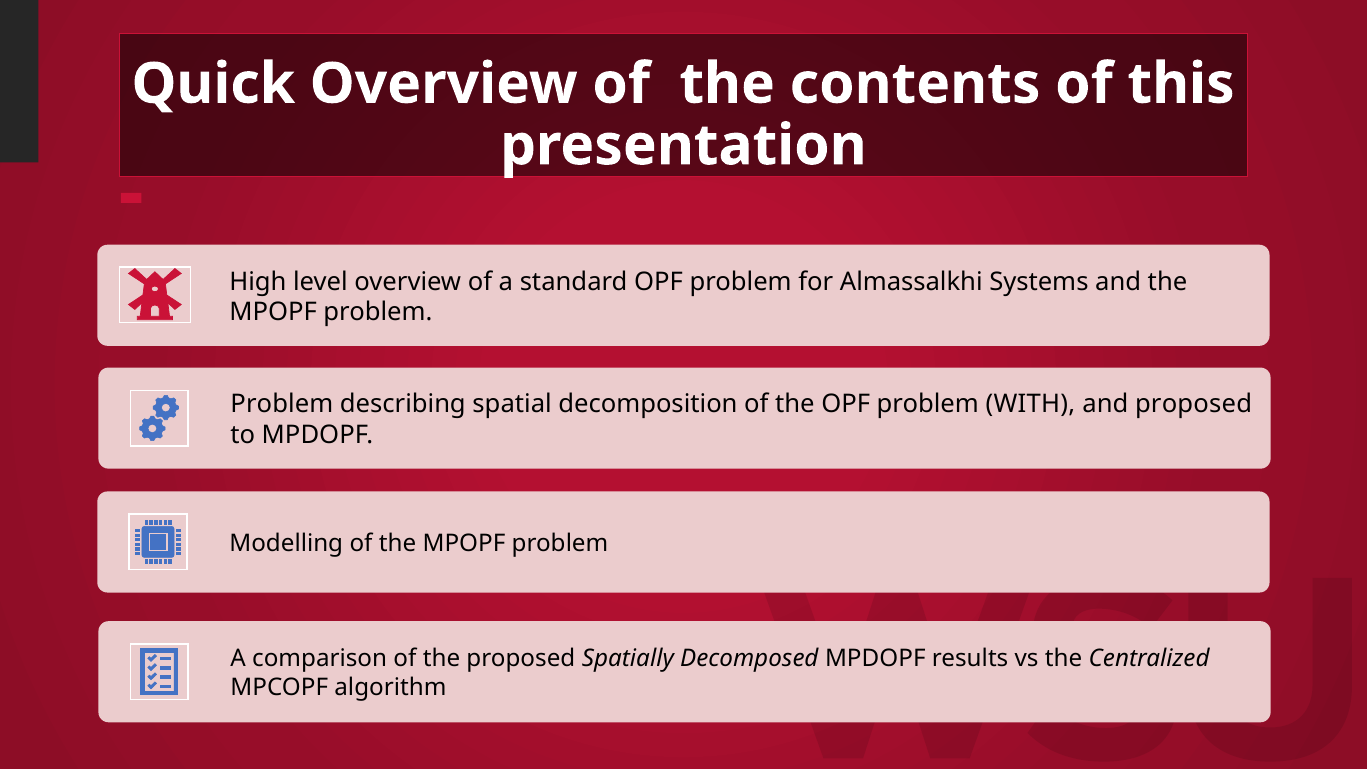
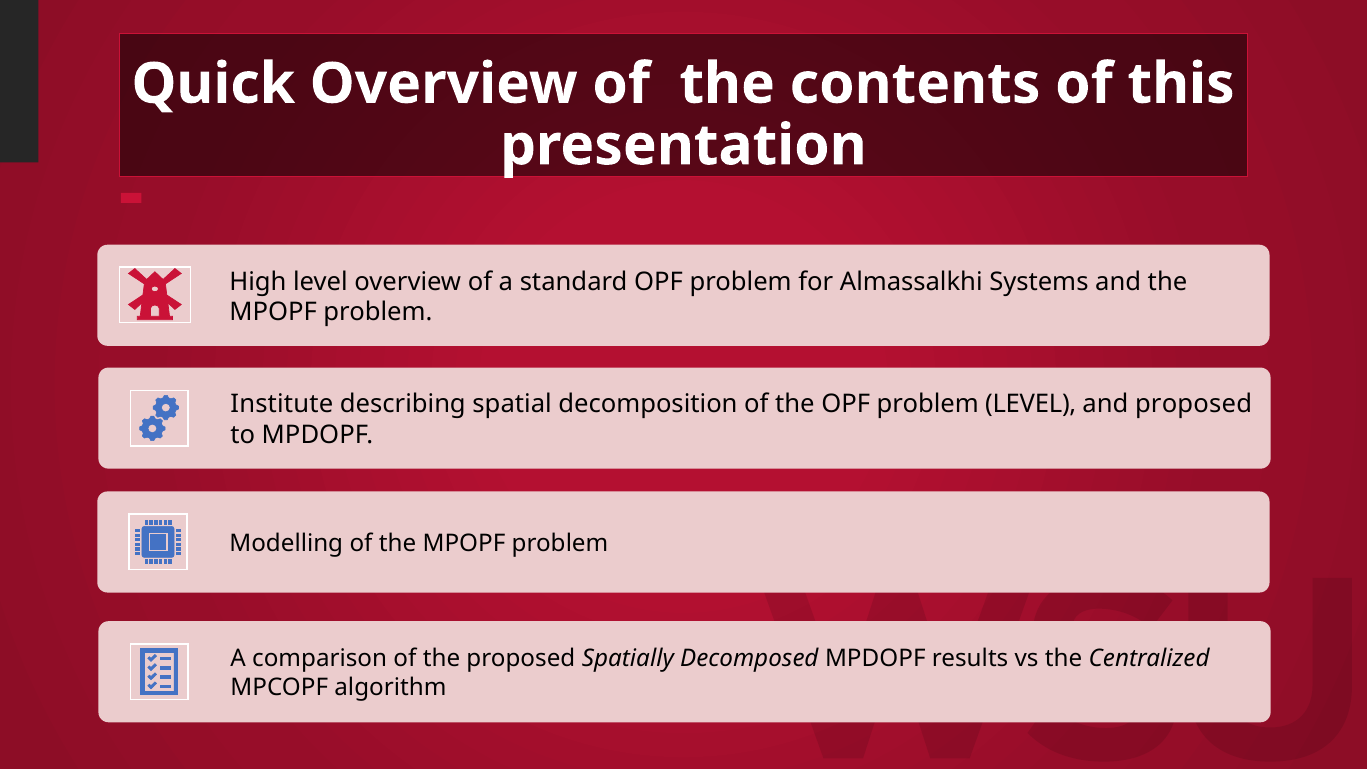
Problem: Problem -> Institute (282, 404)
problem WITH: WITH -> LEVEL (1031, 404)
